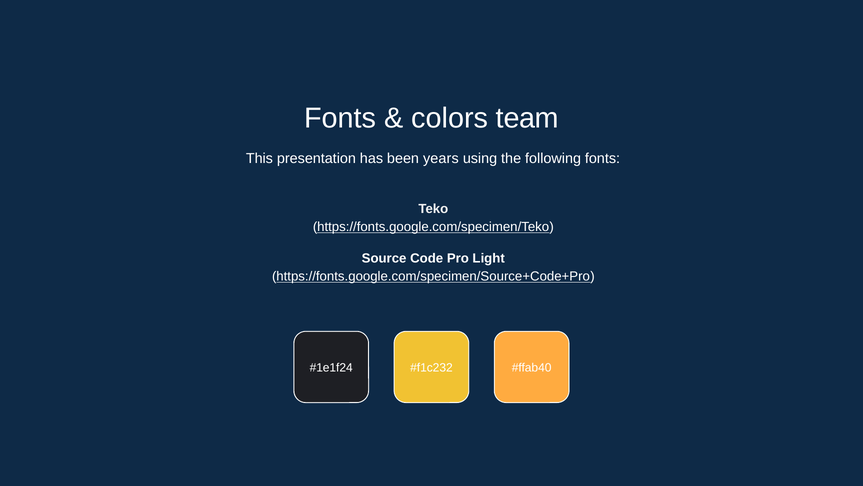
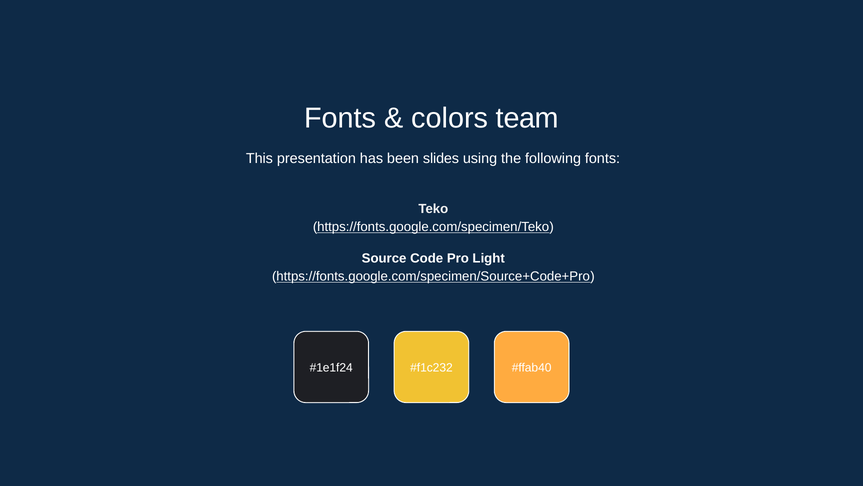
years: years -> slides (441, 158)
